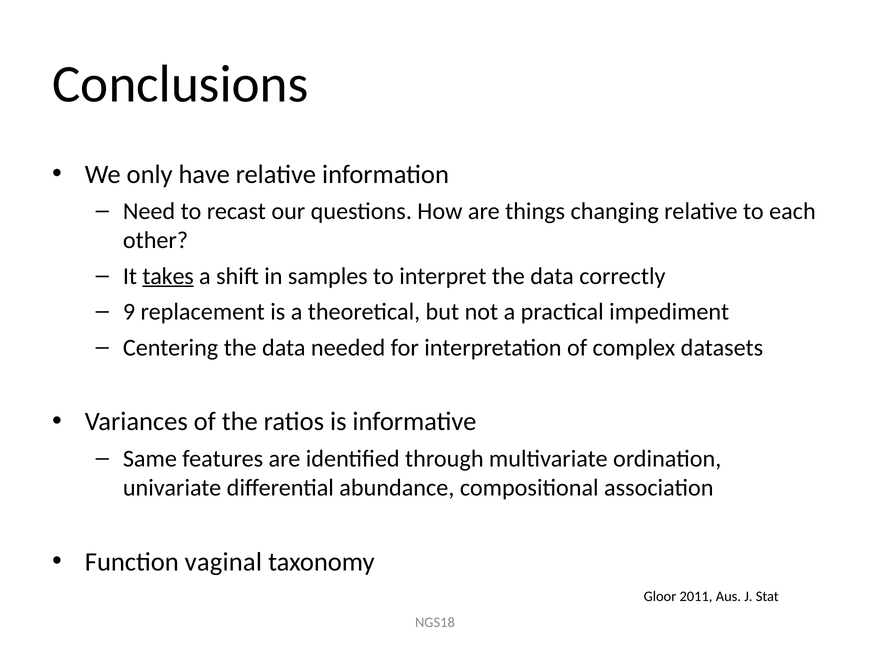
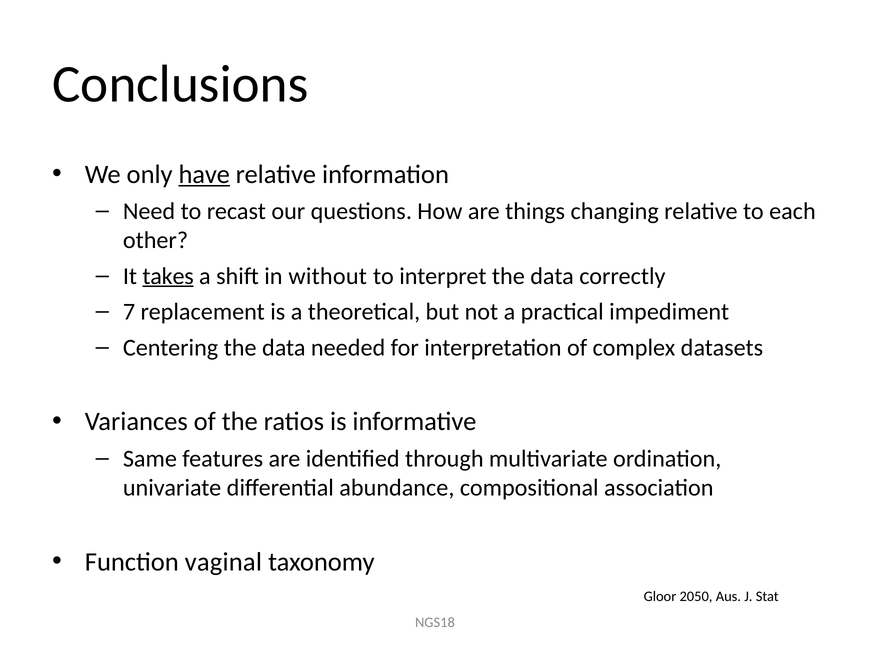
have underline: none -> present (204, 174)
samples: samples -> without (328, 276)
9: 9 -> 7 (129, 312)
2011: 2011 -> 2050 (696, 597)
